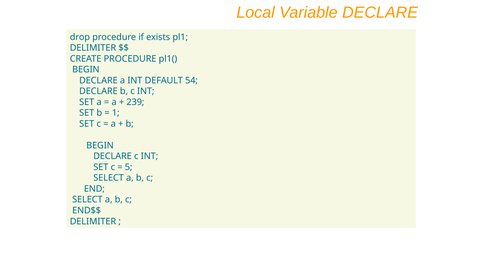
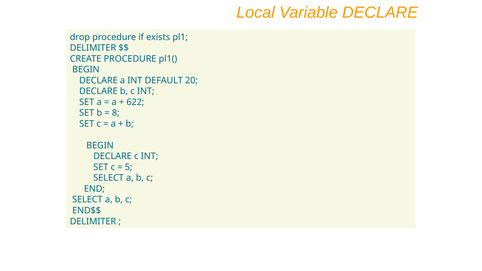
54: 54 -> 20 (192, 80)
239: 239 -> 622 (135, 102)
1: 1 -> 8 (116, 113)
